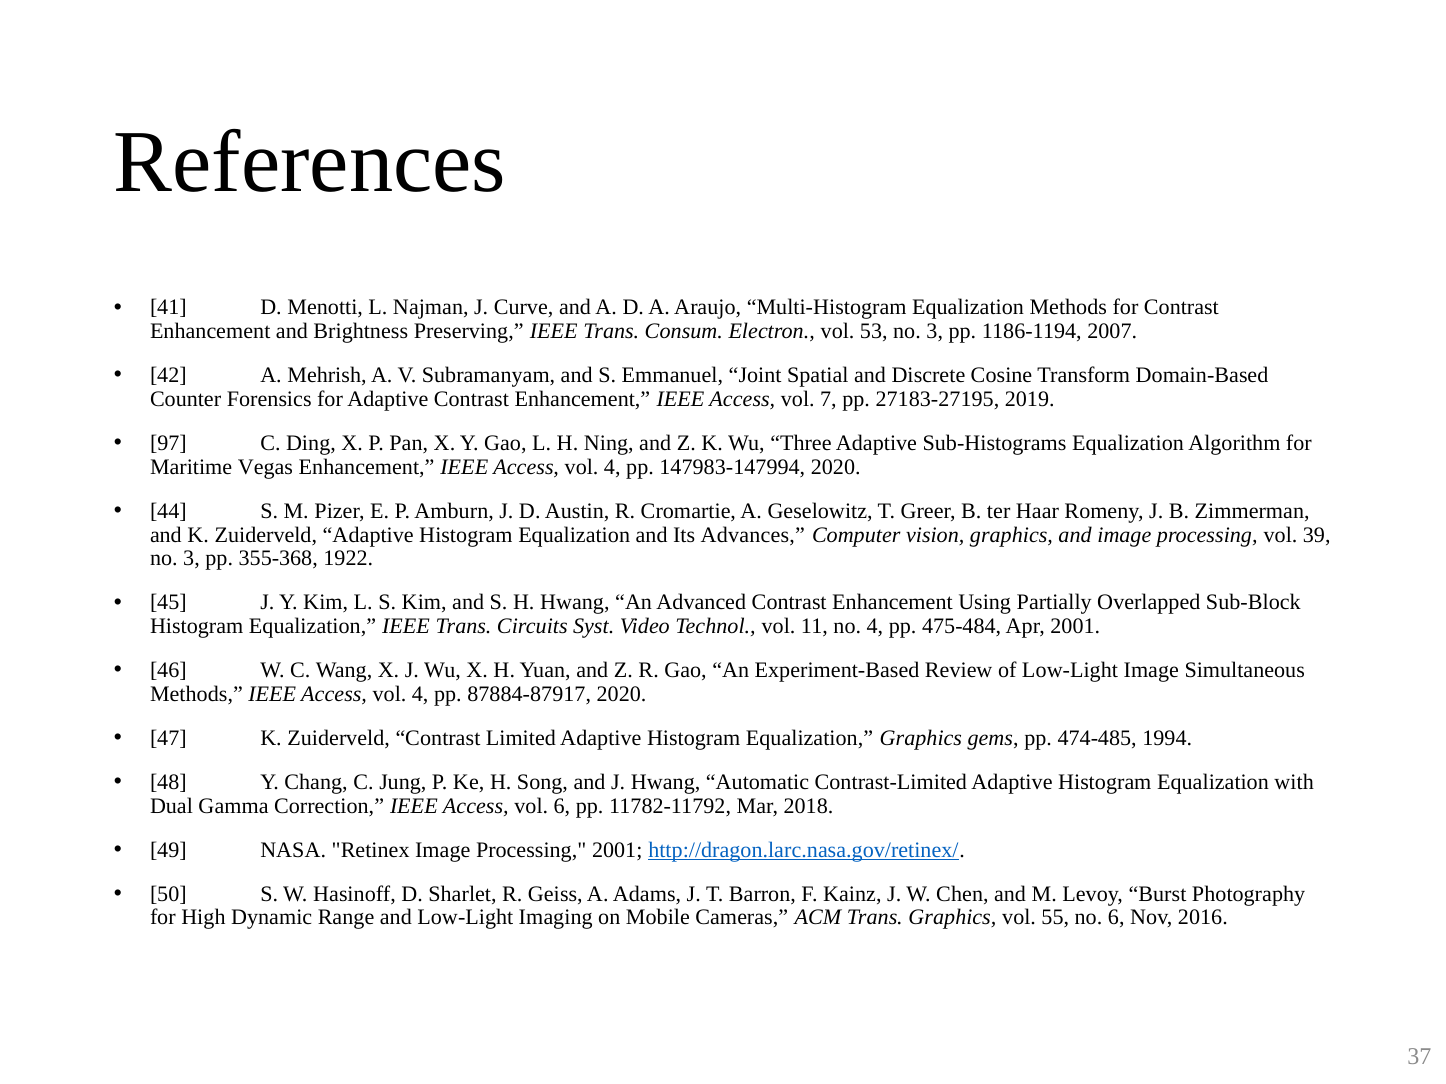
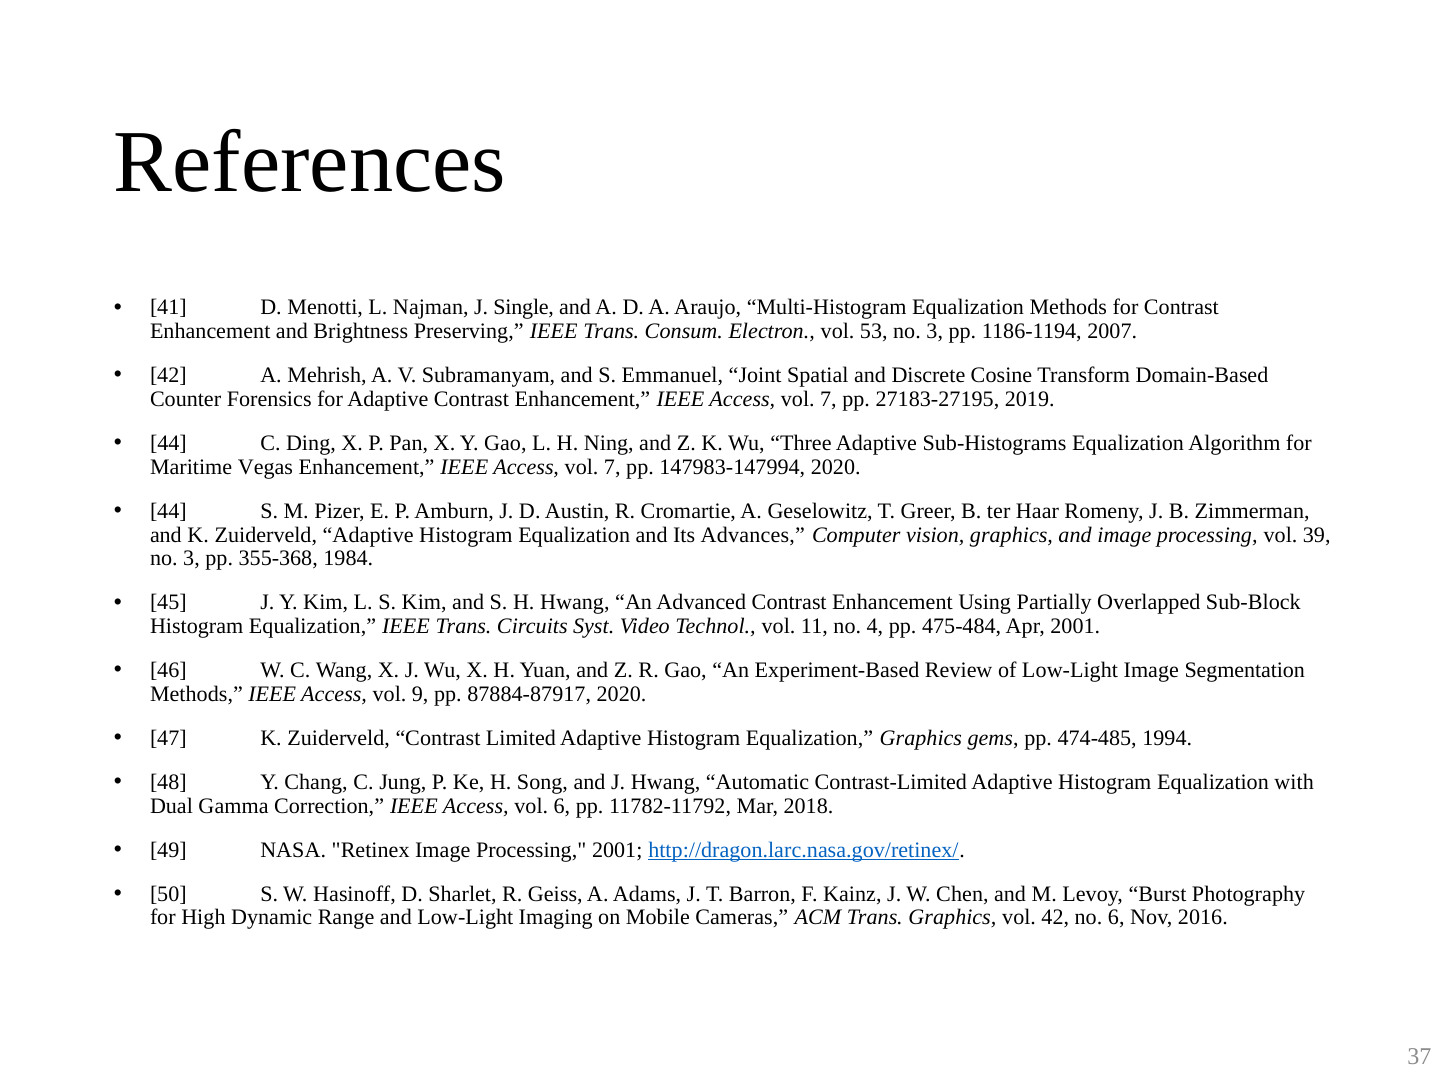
Curve: Curve -> Single (524, 308)
97: 97 -> 44 (168, 443)
4: 4 -> 7 (612, 467)
1922: 1922 -> 1984 (348, 559)
Simultaneous: Simultaneous -> Segmentation (1245, 671)
4: 4 -> 9 (420, 694)
vol 55: 55 -> 42 (1055, 918)
